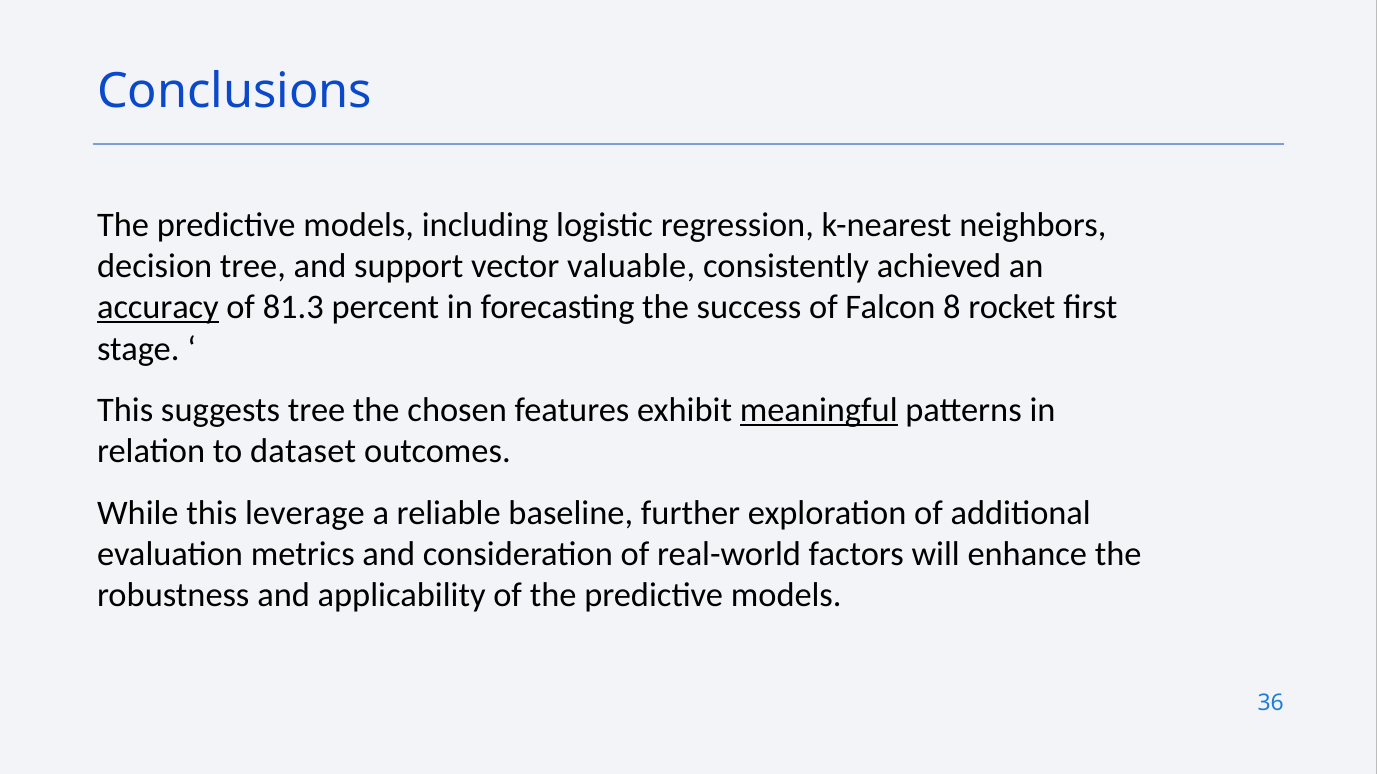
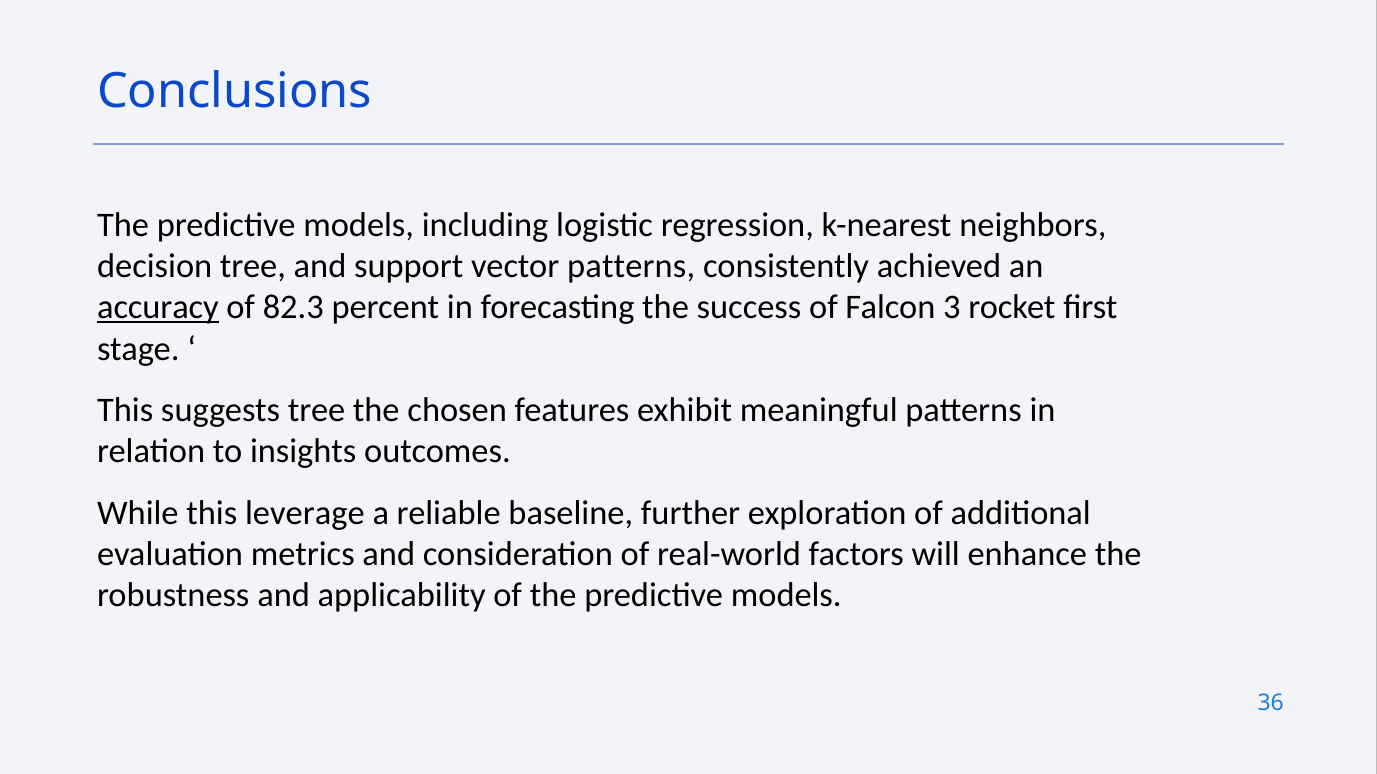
vector valuable: valuable -> patterns (631, 266)
81.3: 81.3 -> 82.3 (293, 308)
8: 8 -> 3 (952, 308)
meaningful underline: present -> none (819, 410)
dataset: dataset -> insights (303, 452)
